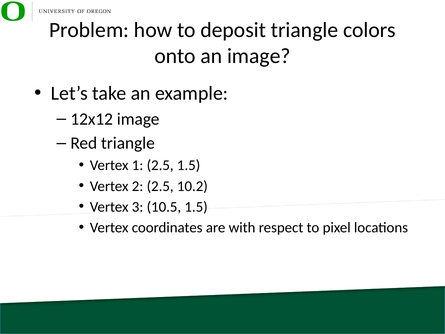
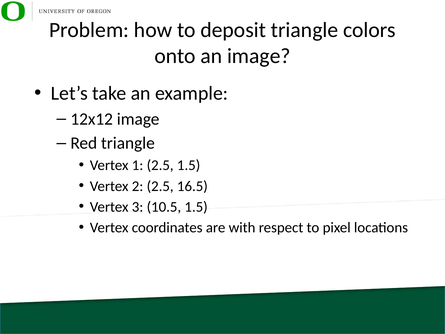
10.2: 10.2 -> 16.5 (192, 186)
